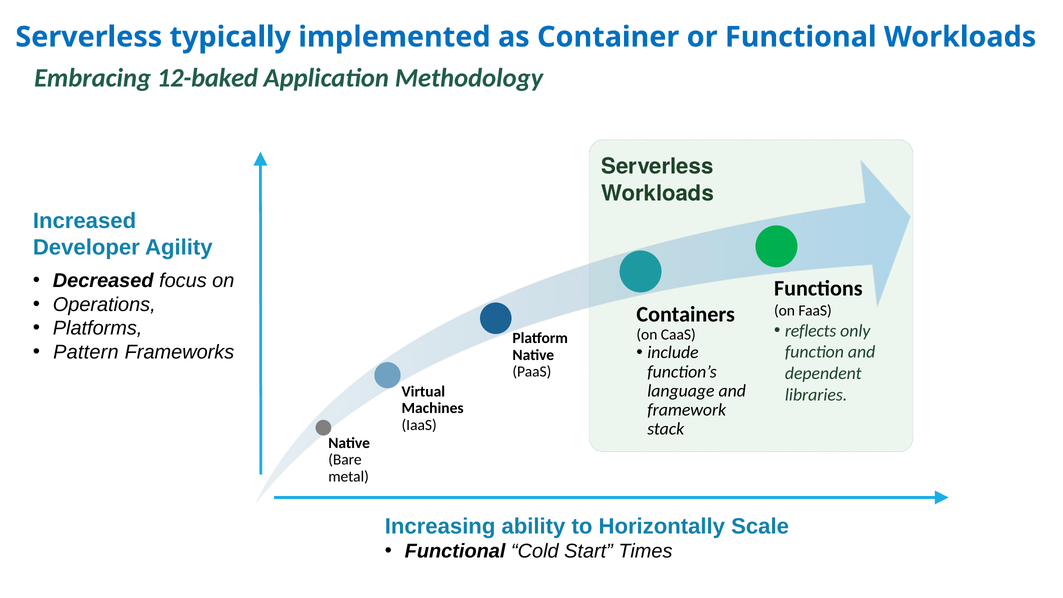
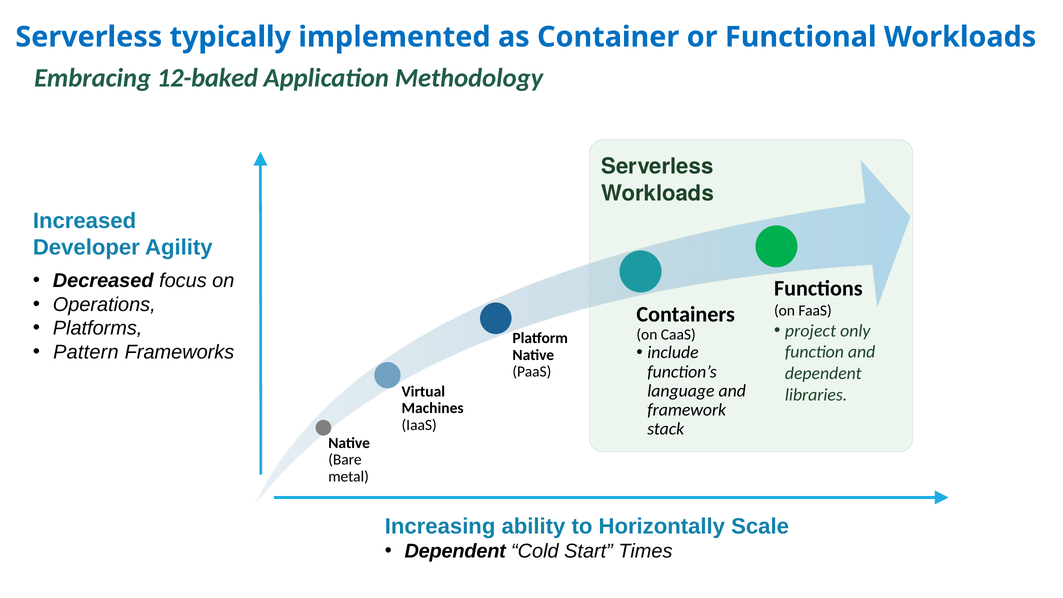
reflects: reflects -> project (810, 331)
Functional: Functional -> Dependent (455, 551)
